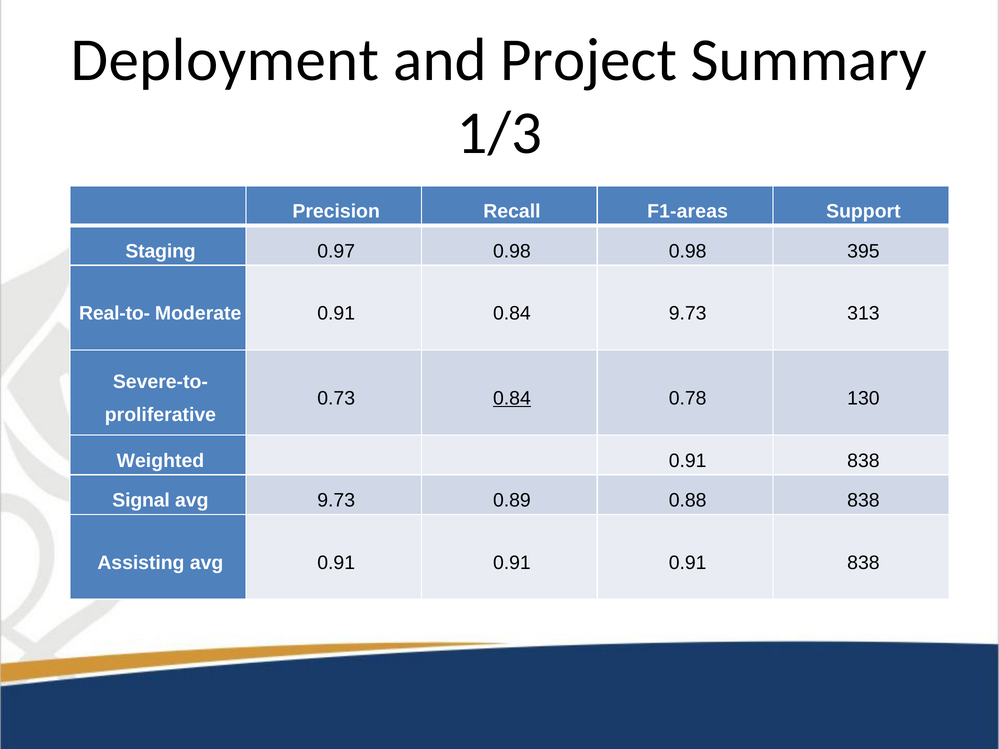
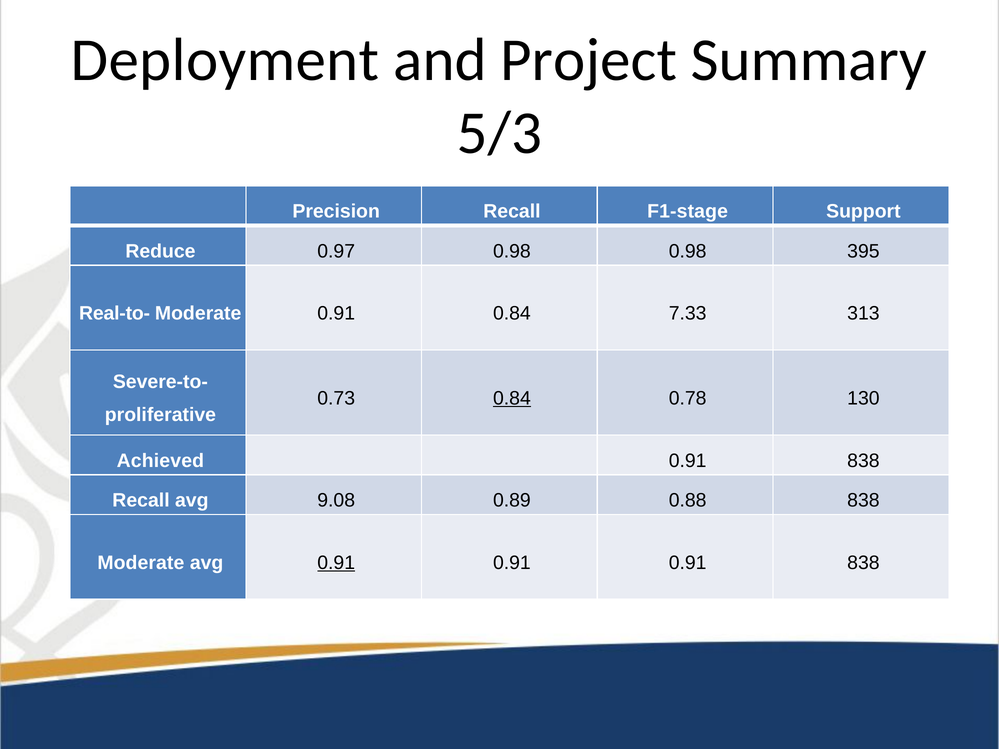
1/3: 1/3 -> 5/3 (499, 133)
F1-areas: F1-areas -> F1-stage (688, 211)
Staging: Staging -> Reduce (160, 251)
0.84 9.73: 9.73 -> 7.33 (688, 314)
Weighted: Weighted -> Achieved (160, 461)
Signal: Signal -> Recall (141, 500)
avg 9.73: 9.73 -> 9.08 (336, 500)
Assisting: Assisting -> Moderate (141, 563)
0.91 underline: none -> present (336, 563)
